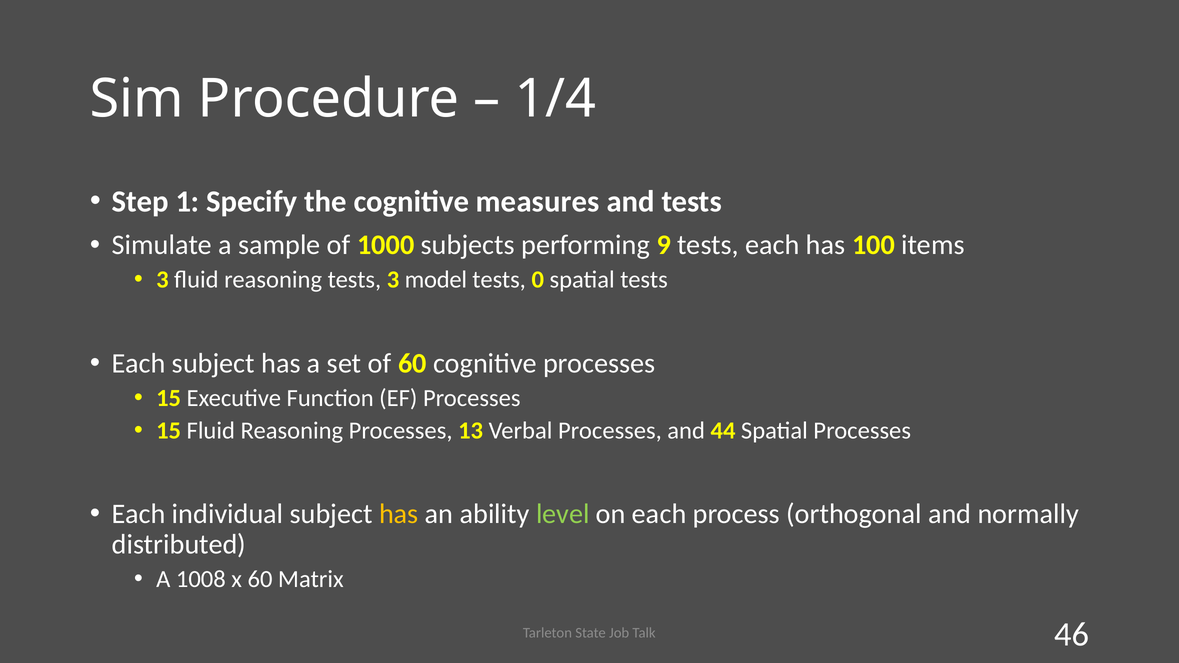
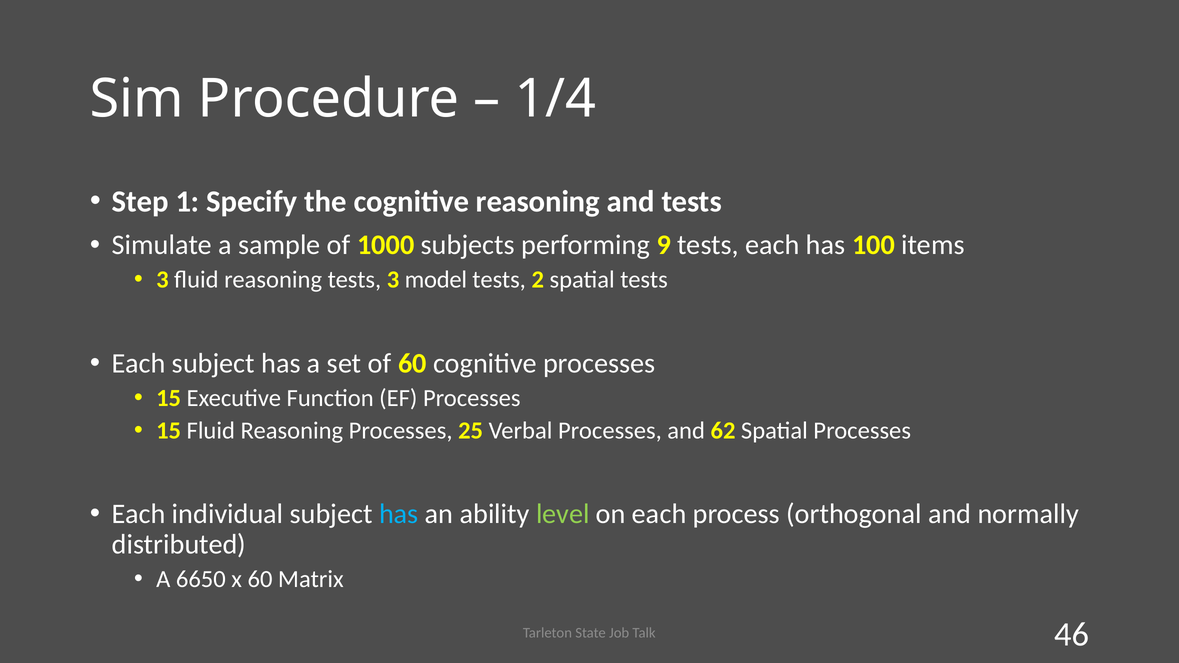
cognitive measures: measures -> reasoning (538, 202)
0: 0 -> 2 (538, 280)
13: 13 -> 25 (471, 431)
44: 44 -> 62 (723, 431)
has colour: yellow -> light blue (399, 514)
1008: 1008 -> 6650 (201, 579)
